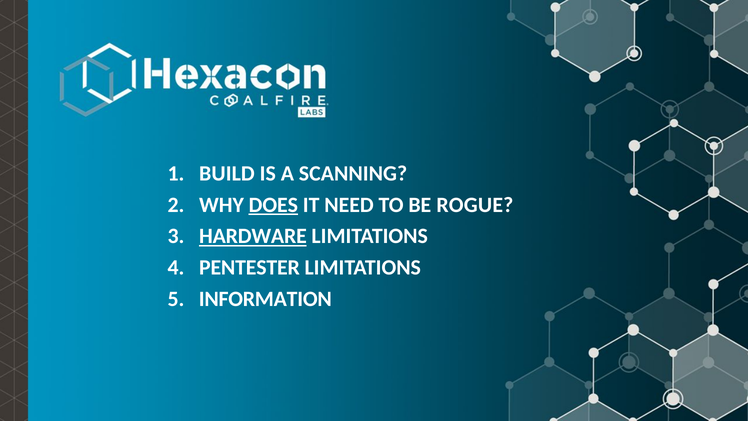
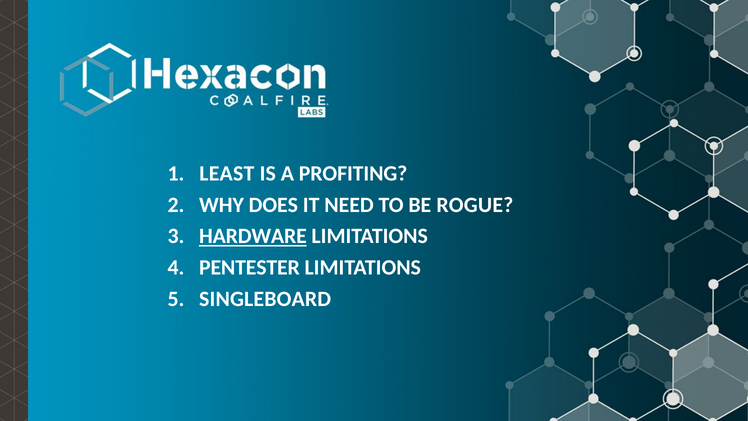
BUILD: BUILD -> LEAST (227, 173)
SCANNING: SCANNING -> PROFITING (353, 173)
DOES underline: present -> none (273, 205)
INFORMATION: INFORMATION -> SINGLEBOARD (265, 299)
